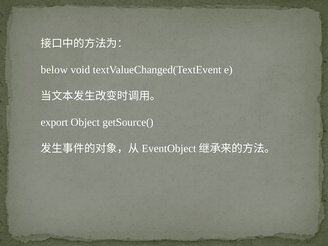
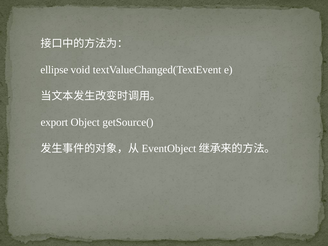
below: below -> ellipse (54, 70)
